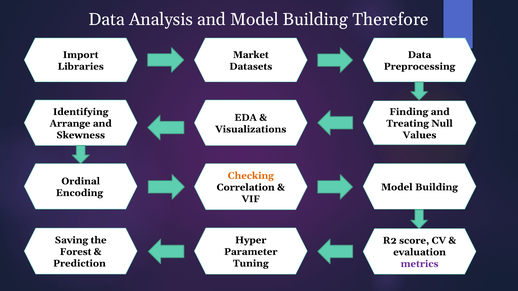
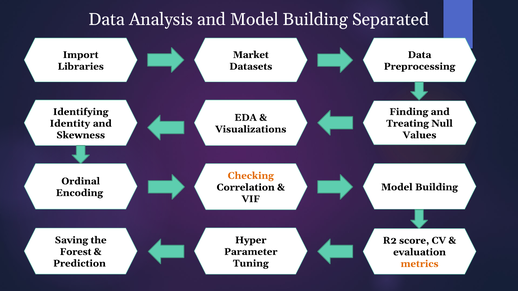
Therefore: Therefore -> Separated (391, 20)
Arrange: Arrange -> Identity (70, 124)
metrics colour: purple -> orange (420, 264)
